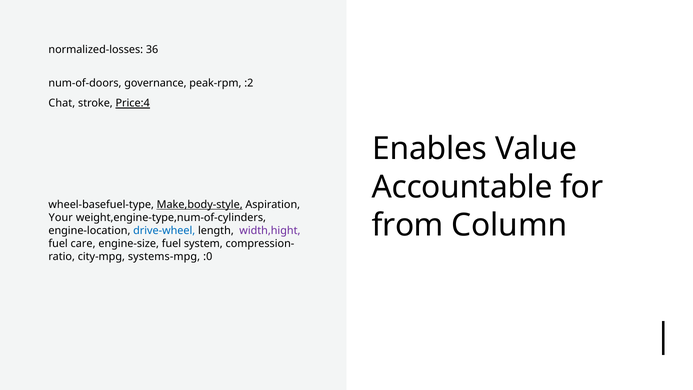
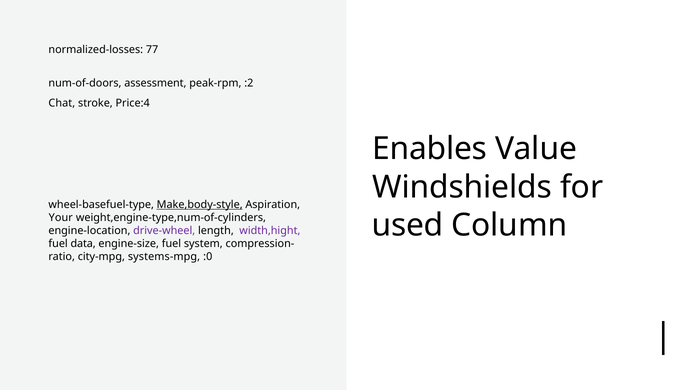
36: 36 -> 77 (152, 50)
governance: governance -> assessment (155, 83)
Price:4 underline: present -> none (133, 103)
Accountable: Accountable -> Windshields (462, 187)
from: from -> used (408, 225)
drive-wheel colour: blue -> purple (164, 230)
care: care -> data (83, 243)
